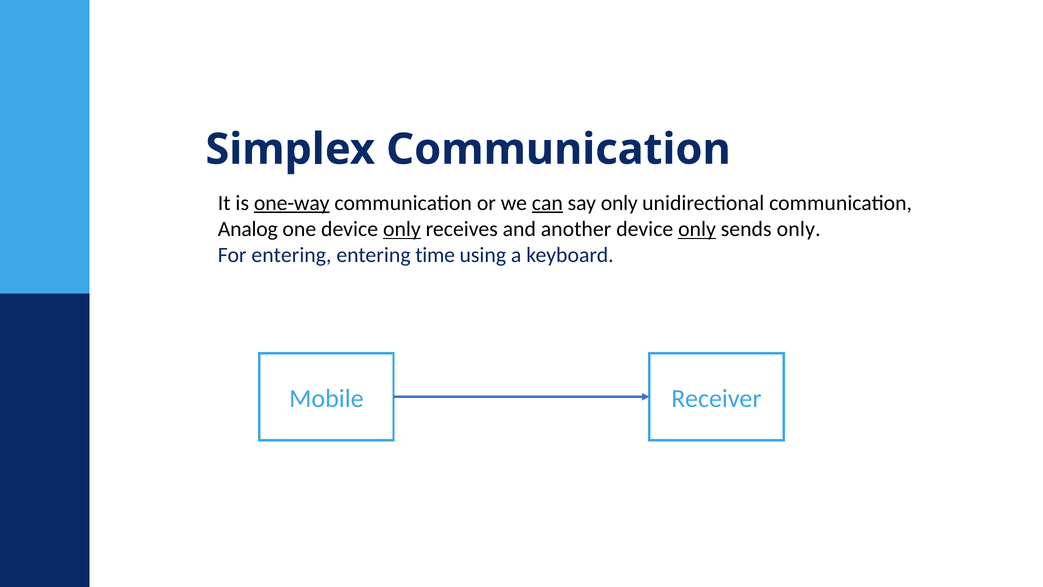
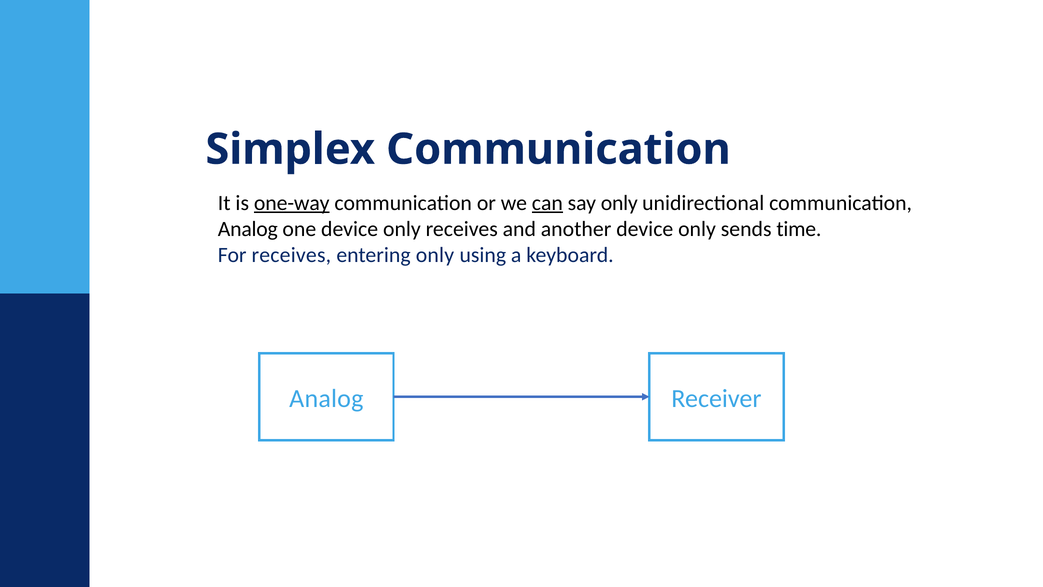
only underline: present -> none (402, 229)
only underline: present -> none (697, 229)
sends only: only -> time (799, 229)
For entering: entering -> receives (291, 255)
entering time: time -> only (435, 255)
Mobile: Mobile -> Analog (326, 398)
